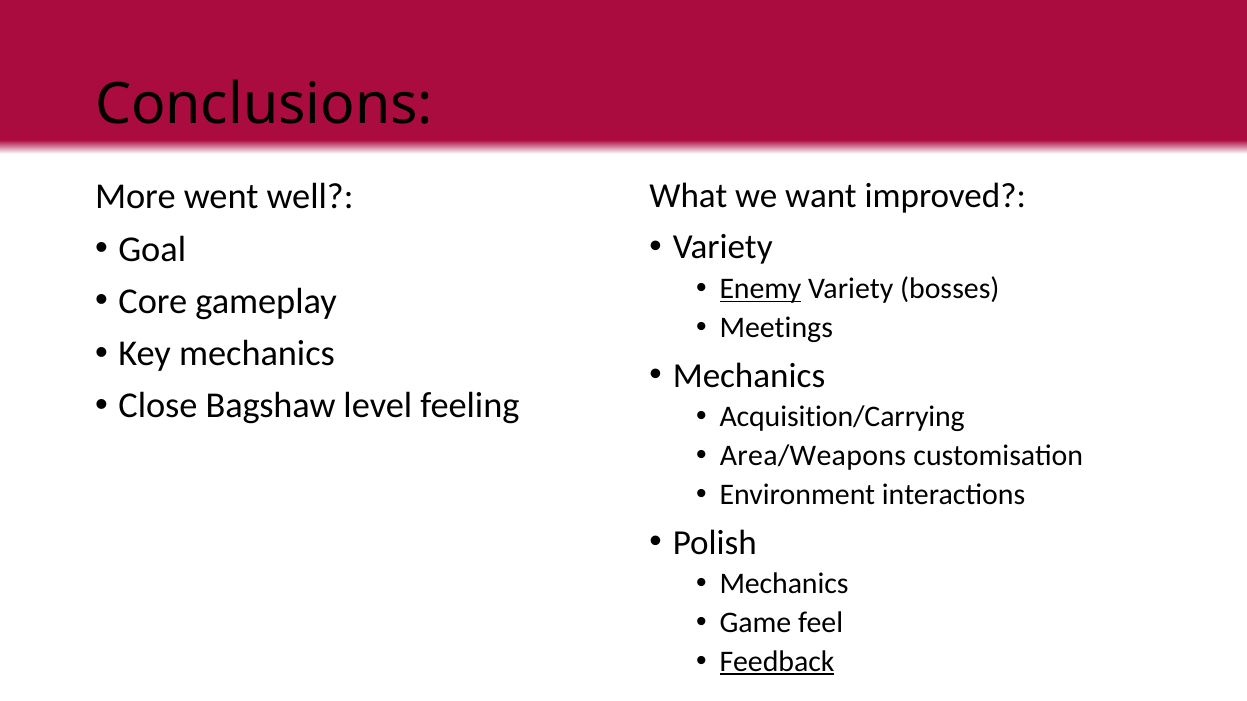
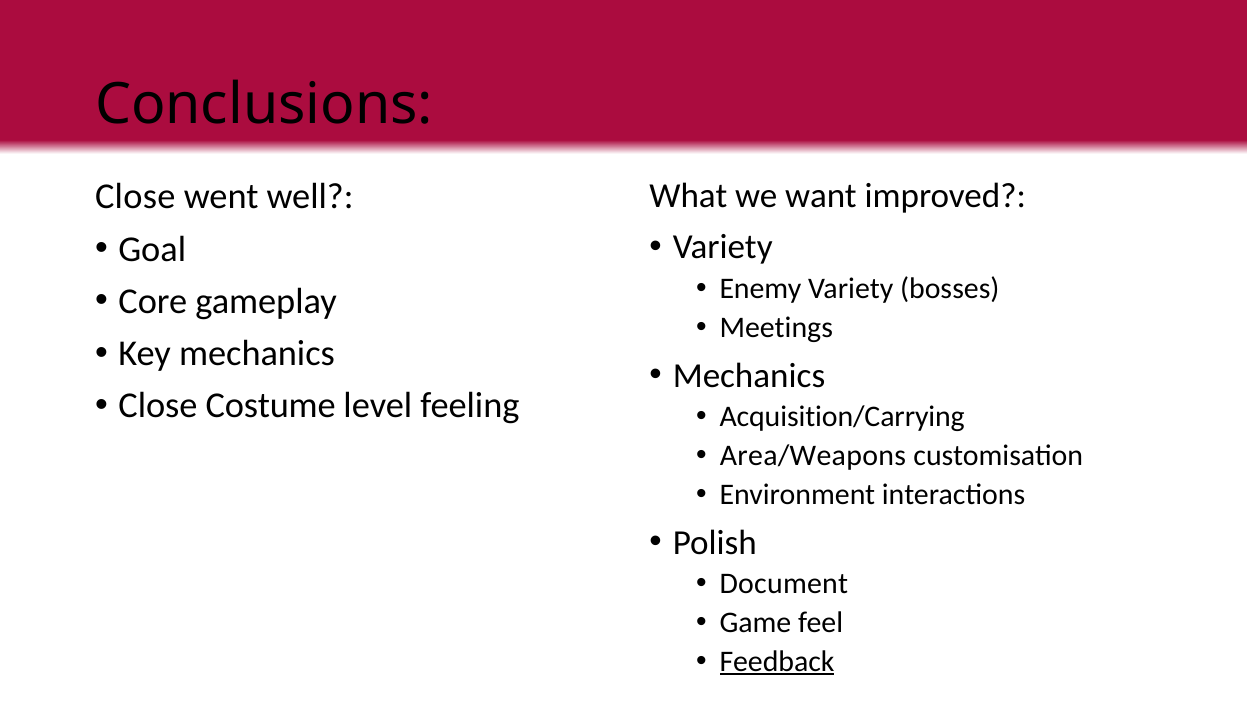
More: More -> Close (135, 197)
Enemy underline: present -> none (761, 289)
Bagshaw: Bagshaw -> Costume (271, 406)
Mechanics: Mechanics -> Document (784, 584)
